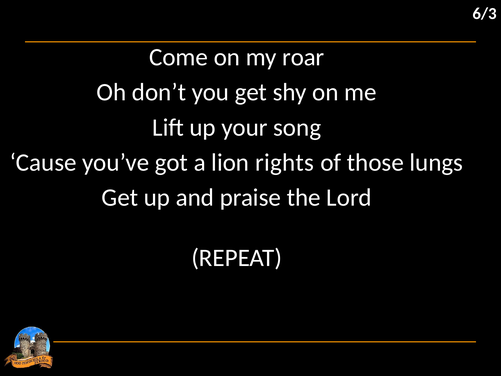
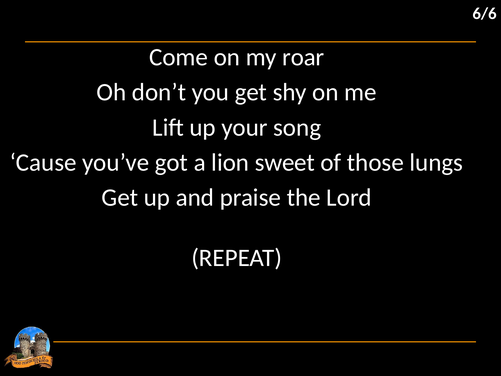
6/3: 6/3 -> 6/6 (485, 14)
rights: rights -> sweet (285, 162)
